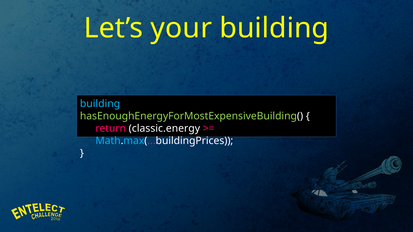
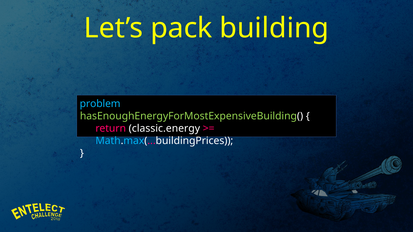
your: your -> pack (181, 28)
building: building -> problem (100, 104)
